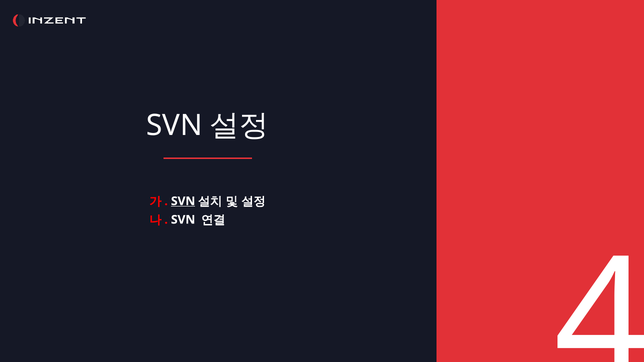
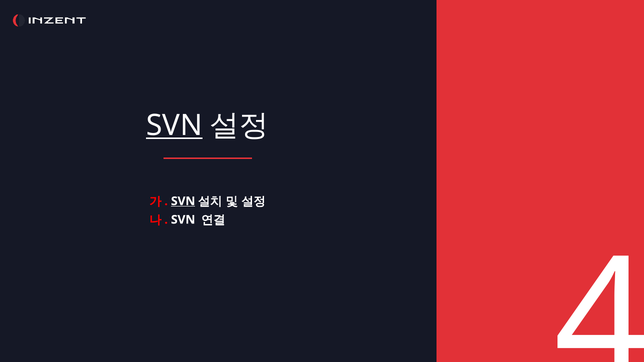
SVN underline: none -> present (174, 126)
